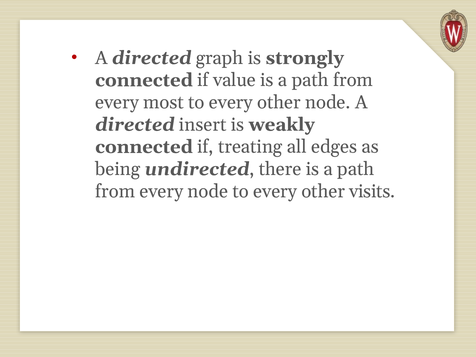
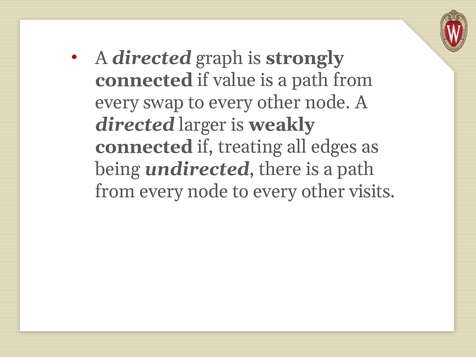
most: most -> swap (164, 102)
insert: insert -> larger (203, 125)
